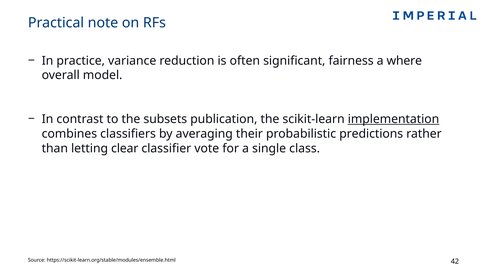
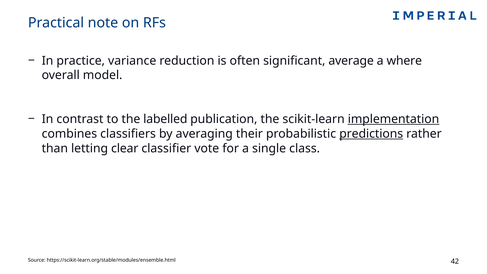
fairness: fairness -> average (351, 61)
subsets: subsets -> labelled (165, 119)
predictions underline: none -> present (371, 134)
